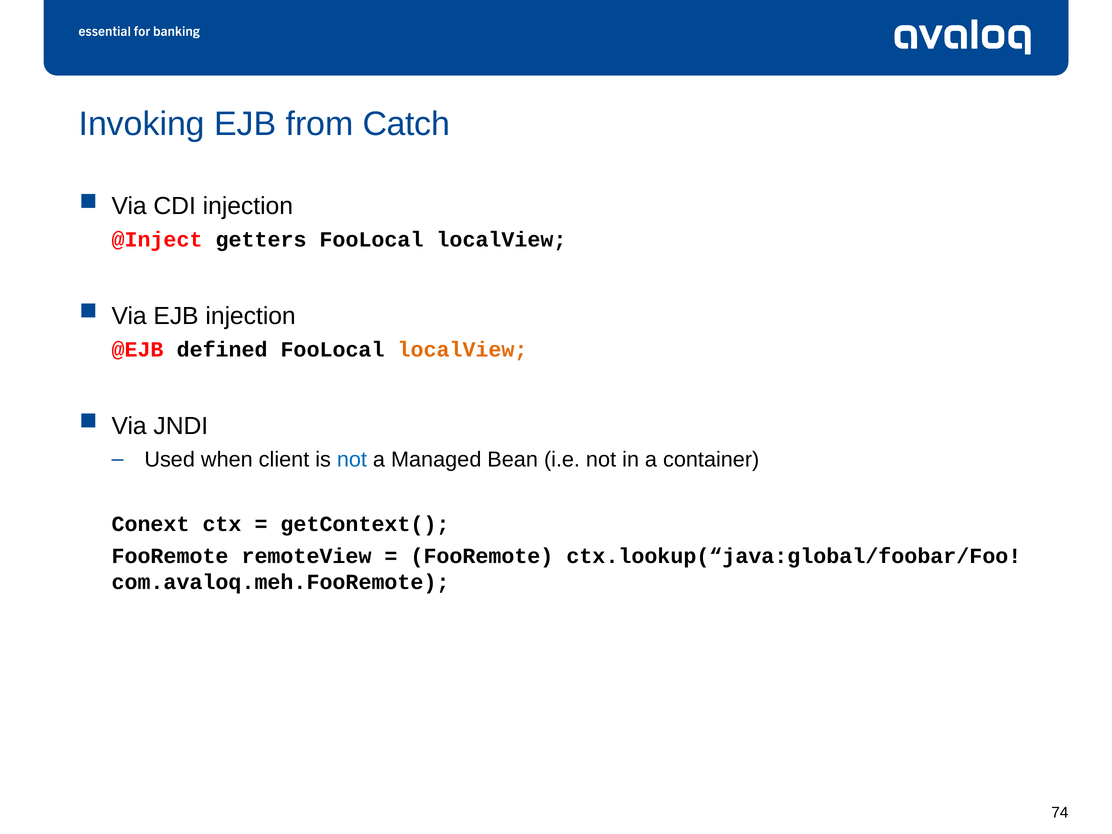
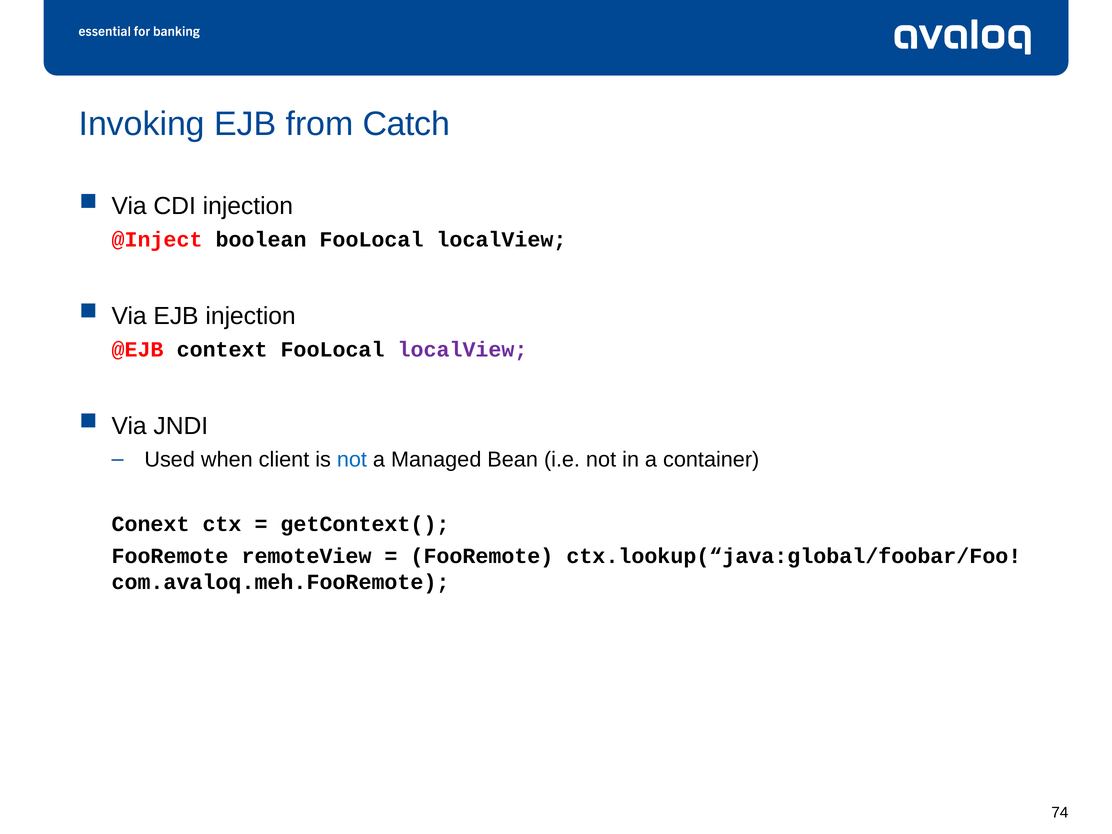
getters: getters -> boolean (261, 240)
defined: defined -> context (222, 350)
localView colour: orange -> purple (462, 350)
